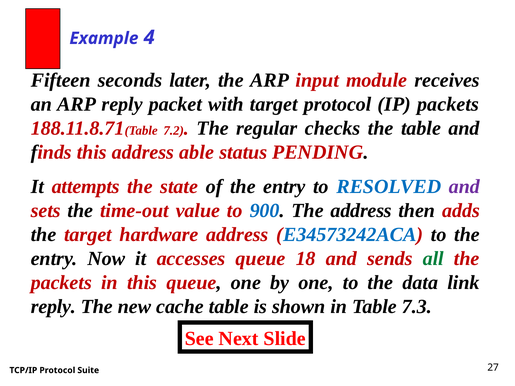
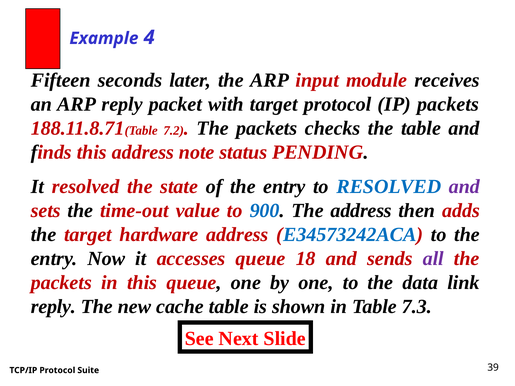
regular: regular -> packets (267, 128)
able: able -> note (197, 152)
It attempts: attempts -> resolved (86, 187)
all colour: green -> purple (433, 259)
27: 27 -> 39 (493, 368)
